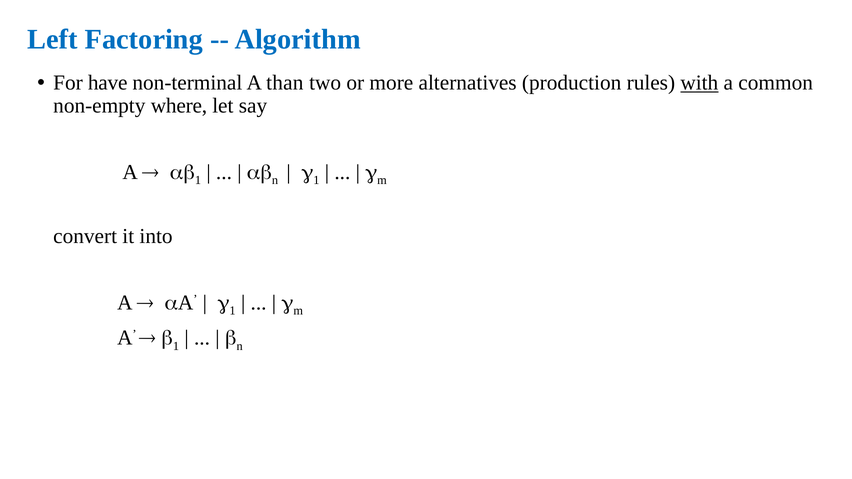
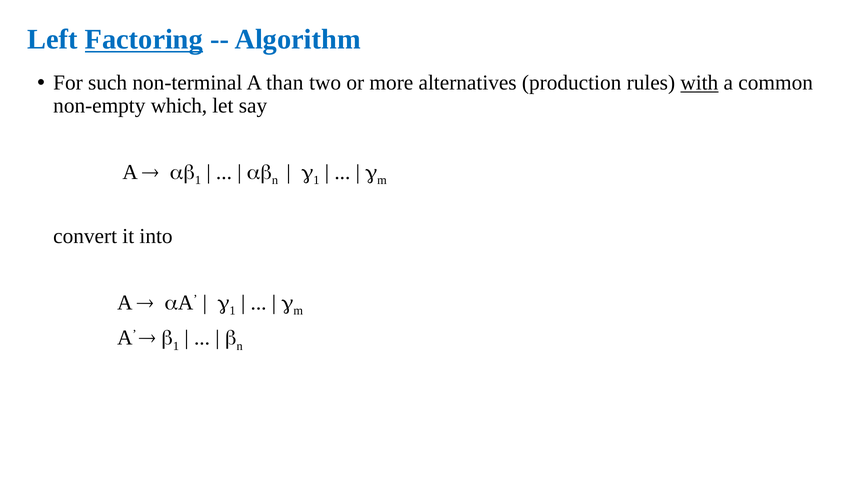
Factoring underline: none -> present (144, 40)
have: have -> such (108, 83)
where: where -> which (179, 106)
